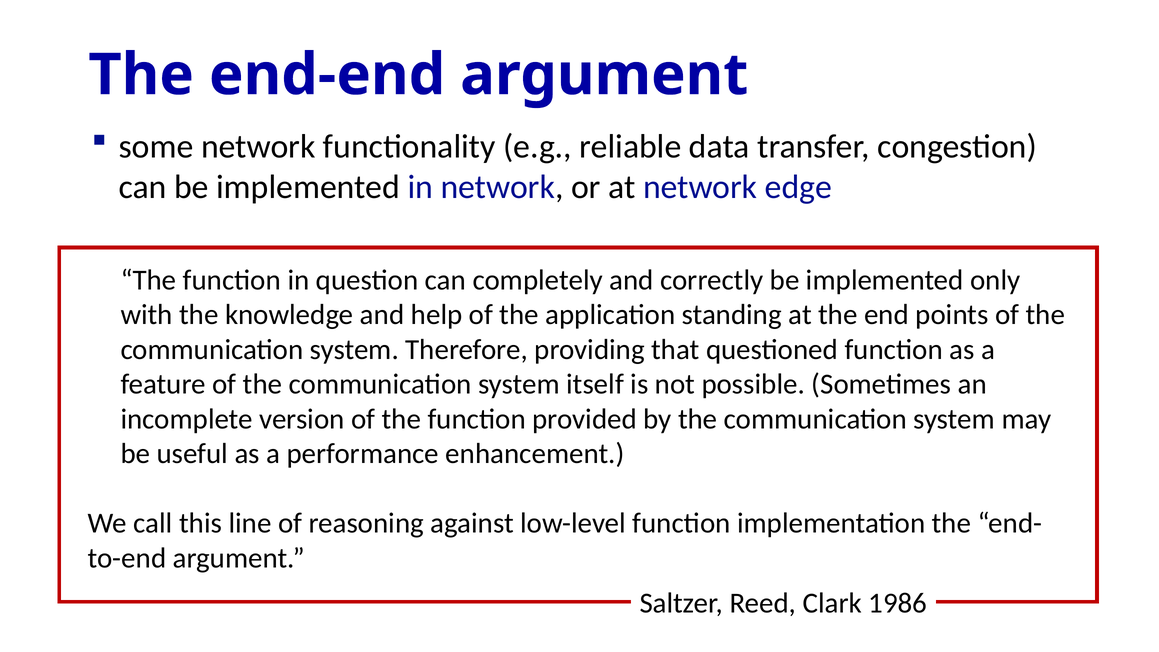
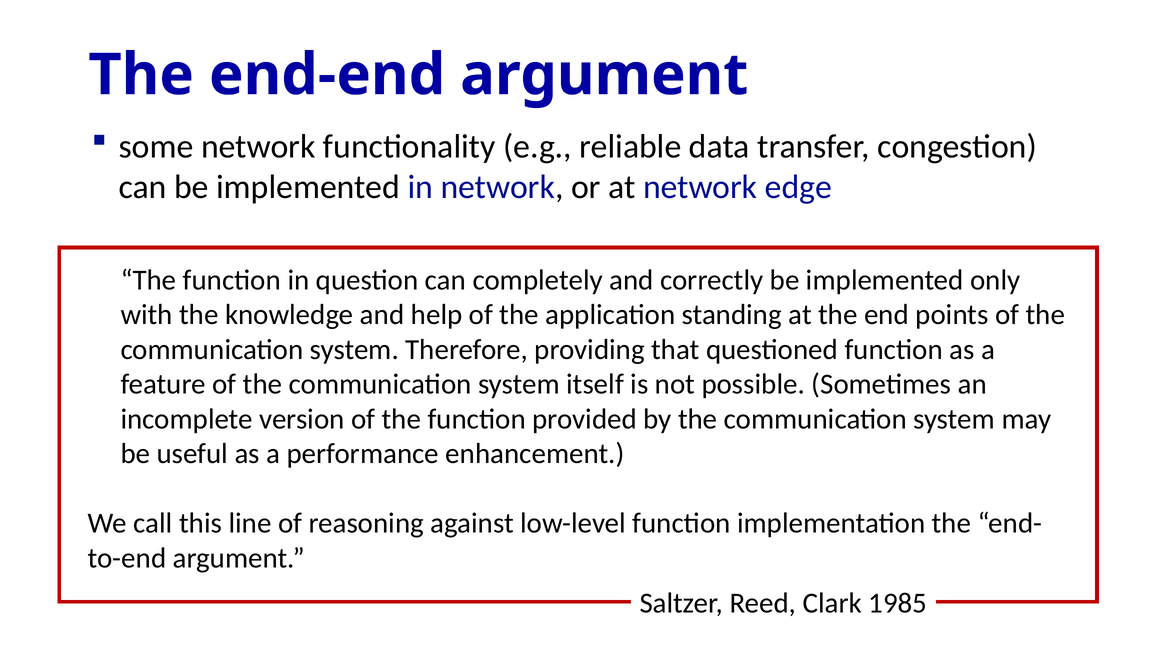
1986: 1986 -> 1985 (898, 603)
